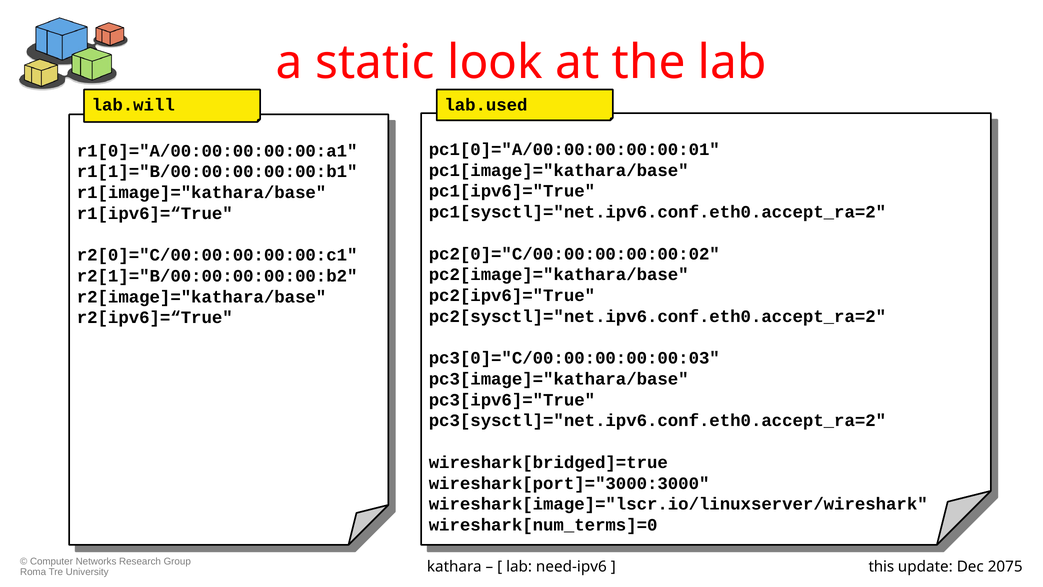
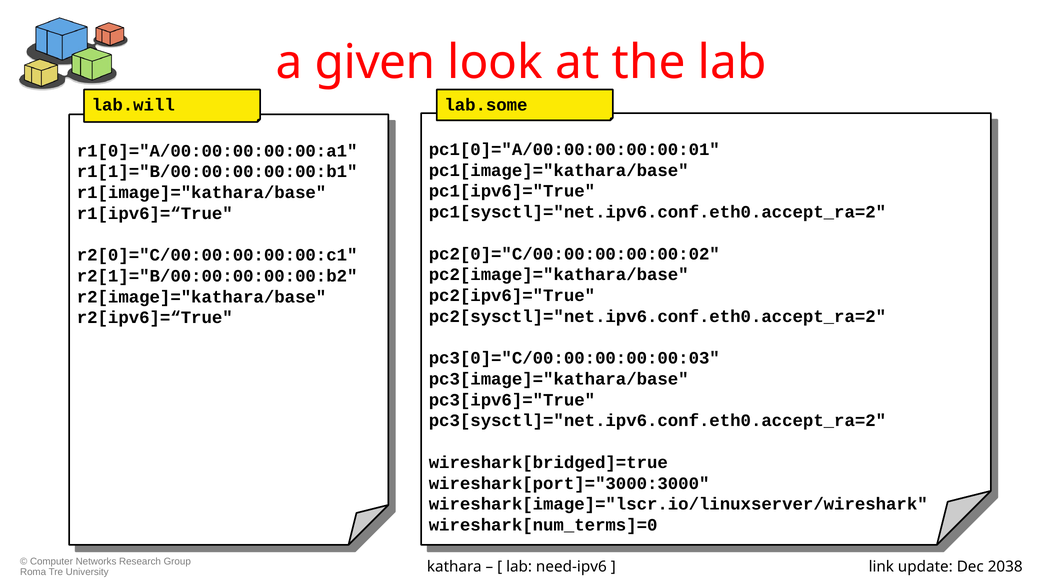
static: static -> given (375, 62)
lab.used: lab.used -> lab.some (486, 105)
this: this -> link (881, 566)
2075: 2075 -> 2038 (1005, 566)
